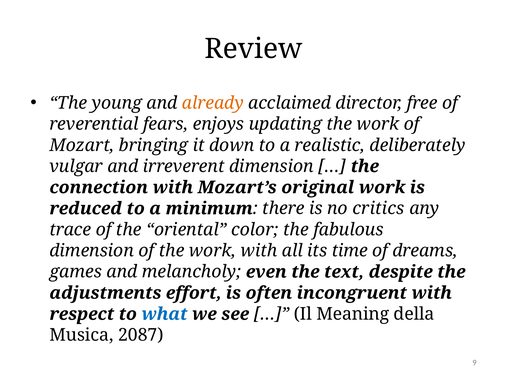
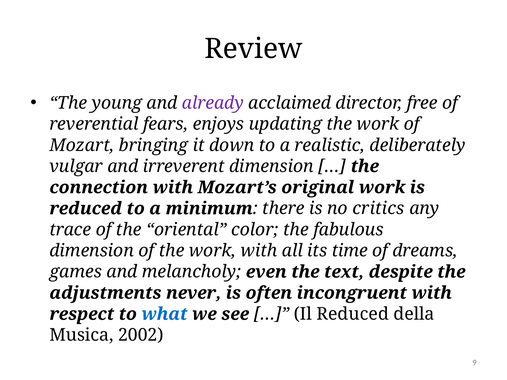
already colour: orange -> purple (213, 103)
effort: effort -> never (194, 293)
Il Meaning: Meaning -> Reduced (353, 314)
2087: 2087 -> 2002 (141, 335)
